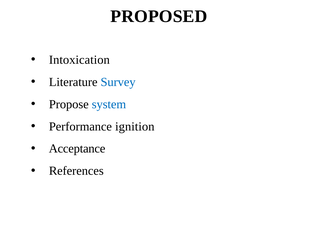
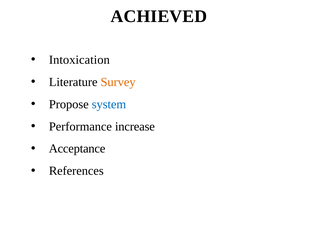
PROPOSED: PROPOSED -> ACHIEVED (159, 16)
Survey colour: blue -> orange (118, 82)
ignition: ignition -> increase (135, 127)
